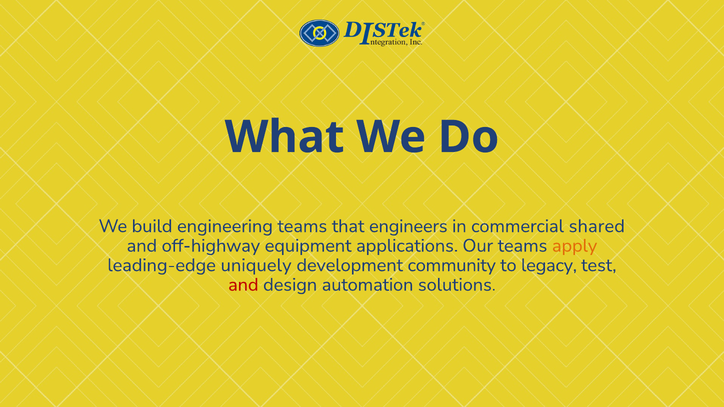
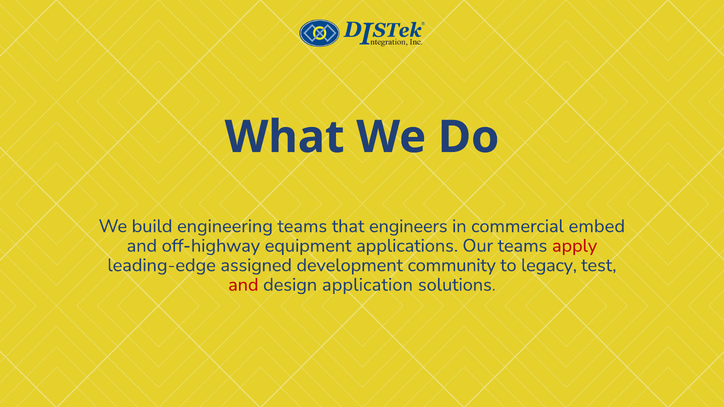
shared: shared -> embed (597, 226)
apply colour: orange -> red (575, 246)
uniquely: uniquely -> assigned (256, 265)
automation: automation -> application (367, 285)
